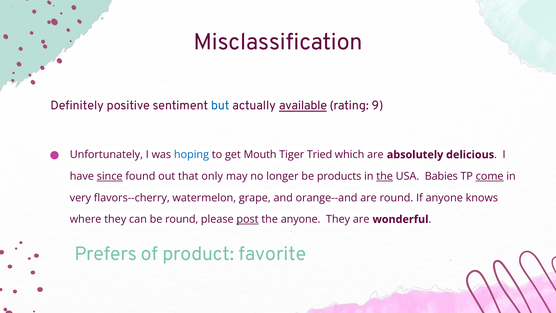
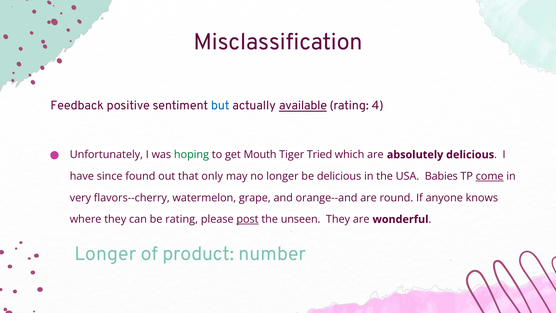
Definitely: Definitely -> Feedback (77, 105)
9: 9 -> 4 (378, 105)
hoping colour: blue -> green (191, 155)
since underline: present -> none (110, 176)
be products: products -> delicious (339, 176)
the underline: present -> none (385, 176)
be round: round -> rating (182, 219)
the anyone: anyone -> unseen (301, 219)
Prefers: Prefers -> Longer (105, 254)
favorite: favorite -> number (272, 254)
